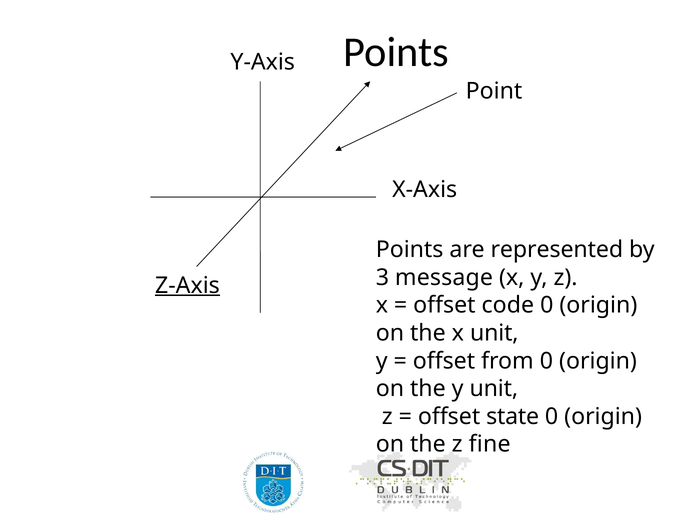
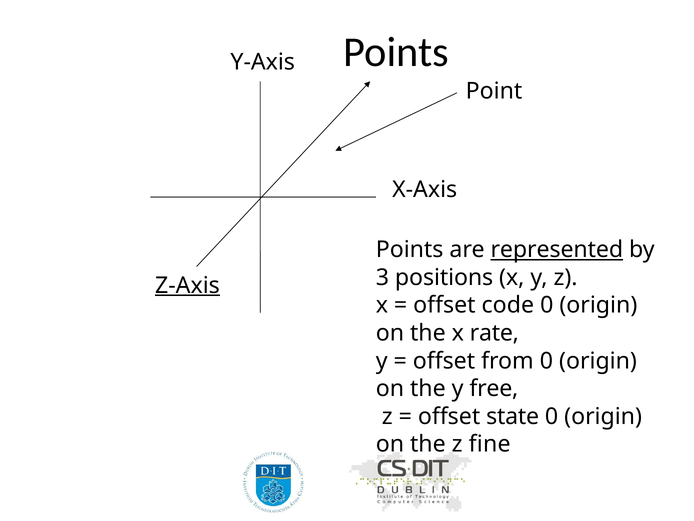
represented underline: none -> present (557, 249)
message: message -> positions (444, 277)
x unit: unit -> rate (494, 333)
y unit: unit -> free (494, 388)
